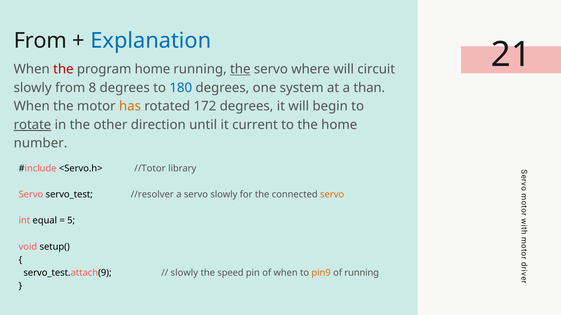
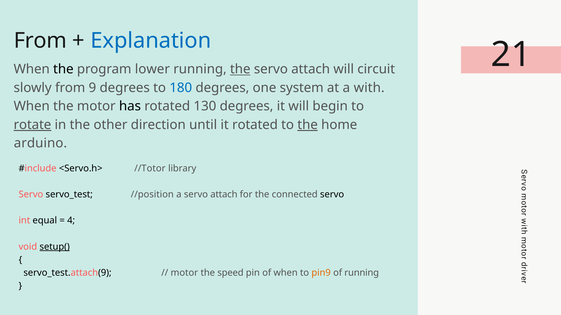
the colour: red -> black (63, 69)
program home: home -> lower (152, 69)
where: where -> attach (311, 69)
8: 8 -> 9 (92, 88)
than: than -> with (369, 88)
has colour: orange -> black (130, 106)
172: 172 -> 130 (205, 106)
it current: current -> rotated (255, 125)
the underline: none -> present (308, 125)
number: number -> arduino (40, 144)
//resolver: //resolver -> //position (152, 195)
a servo slowly: slowly -> attach (224, 195)
servo colour: orange -> black (332, 195)
5: 5 -> 4 (71, 221)
setup( underline: none -> present (55, 247)
slowly: slowly -> motor (184, 273)
